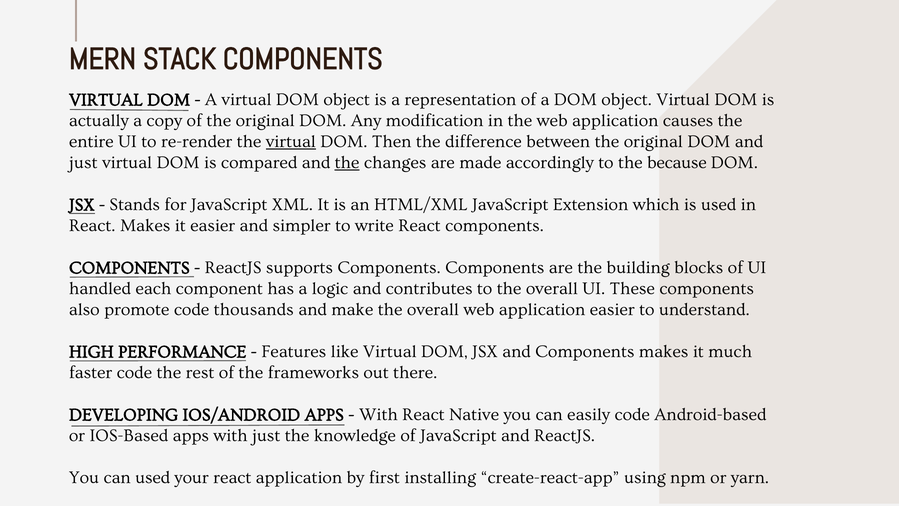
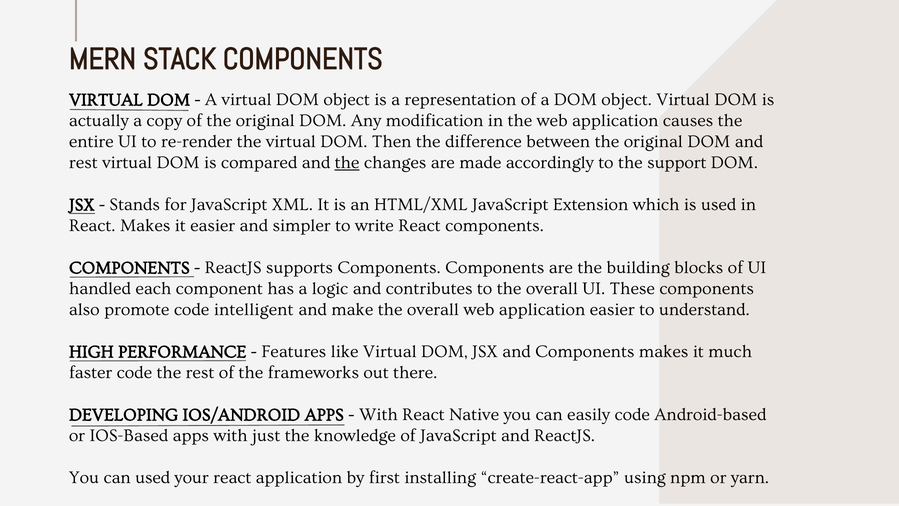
virtual underline: present -> none (291, 142)
just: just -> rest (83, 163)
because: because -> support (677, 163)
thousands: thousands -> intelligent (254, 309)
